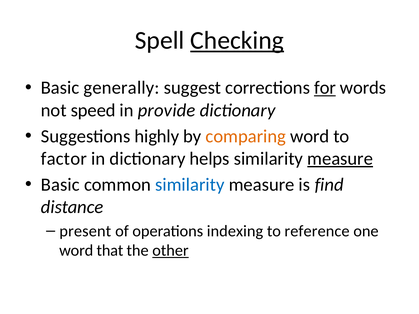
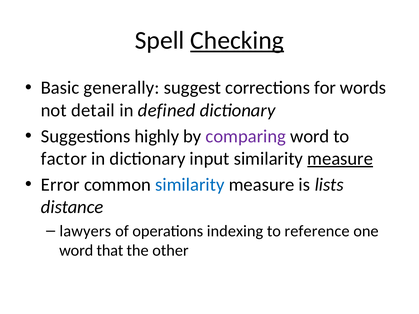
for underline: present -> none (325, 88)
speed: speed -> detail (93, 110)
provide: provide -> defined (167, 110)
comparing colour: orange -> purple (246, 136)
helps: helps -> input (210, 159)
Basic: Basic -> Error (60, 185)
find: find -> lists (329, 185)
present: present -> lawyers (85, 231)
other underline: present -> none (170, 251)
